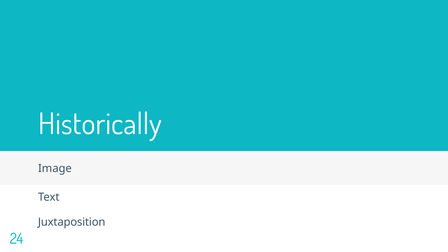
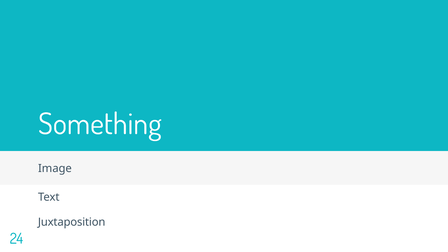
Historically: Historically -> Something (100, 124)
